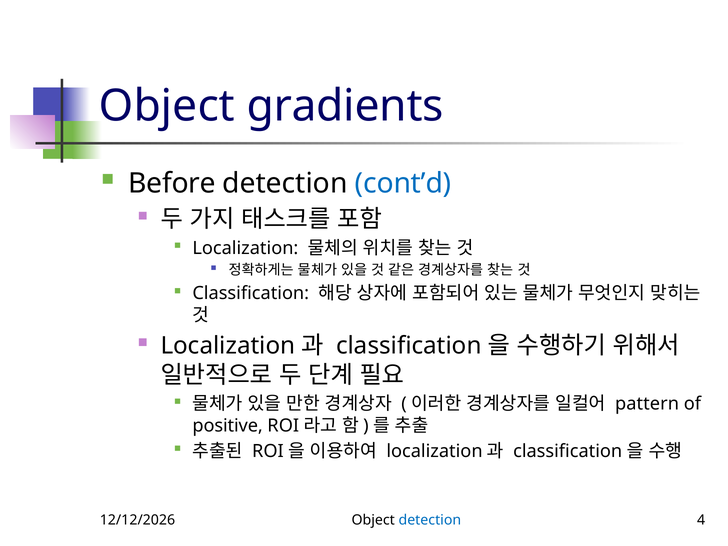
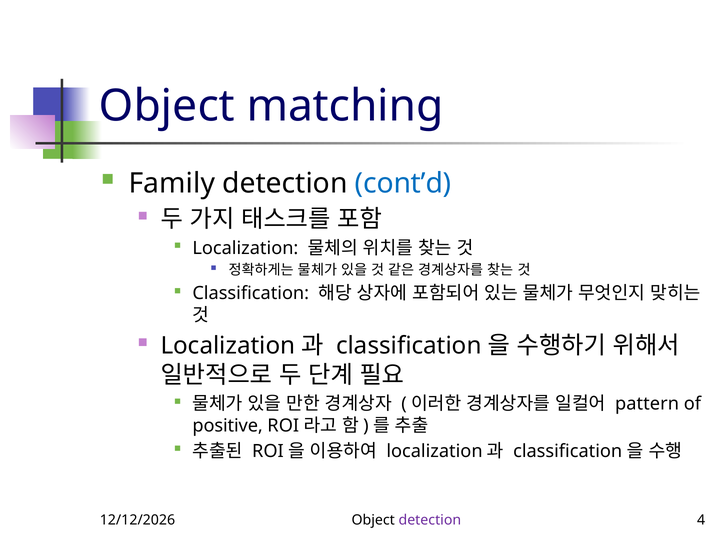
gradients: gradients -> matching (345, 106)
Before: Before -> Family (172, 183)
detection colour: blue -> purple (430, 520)
